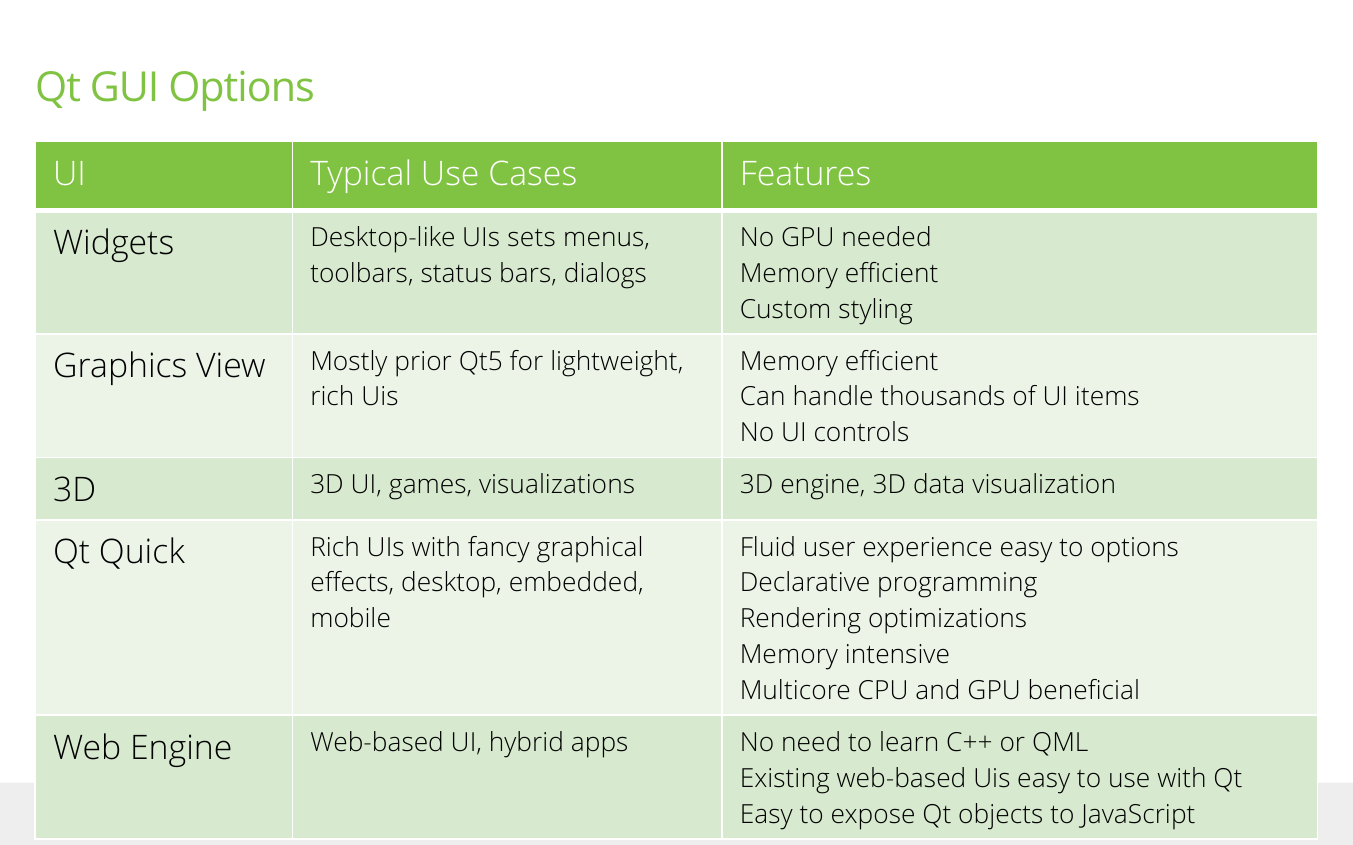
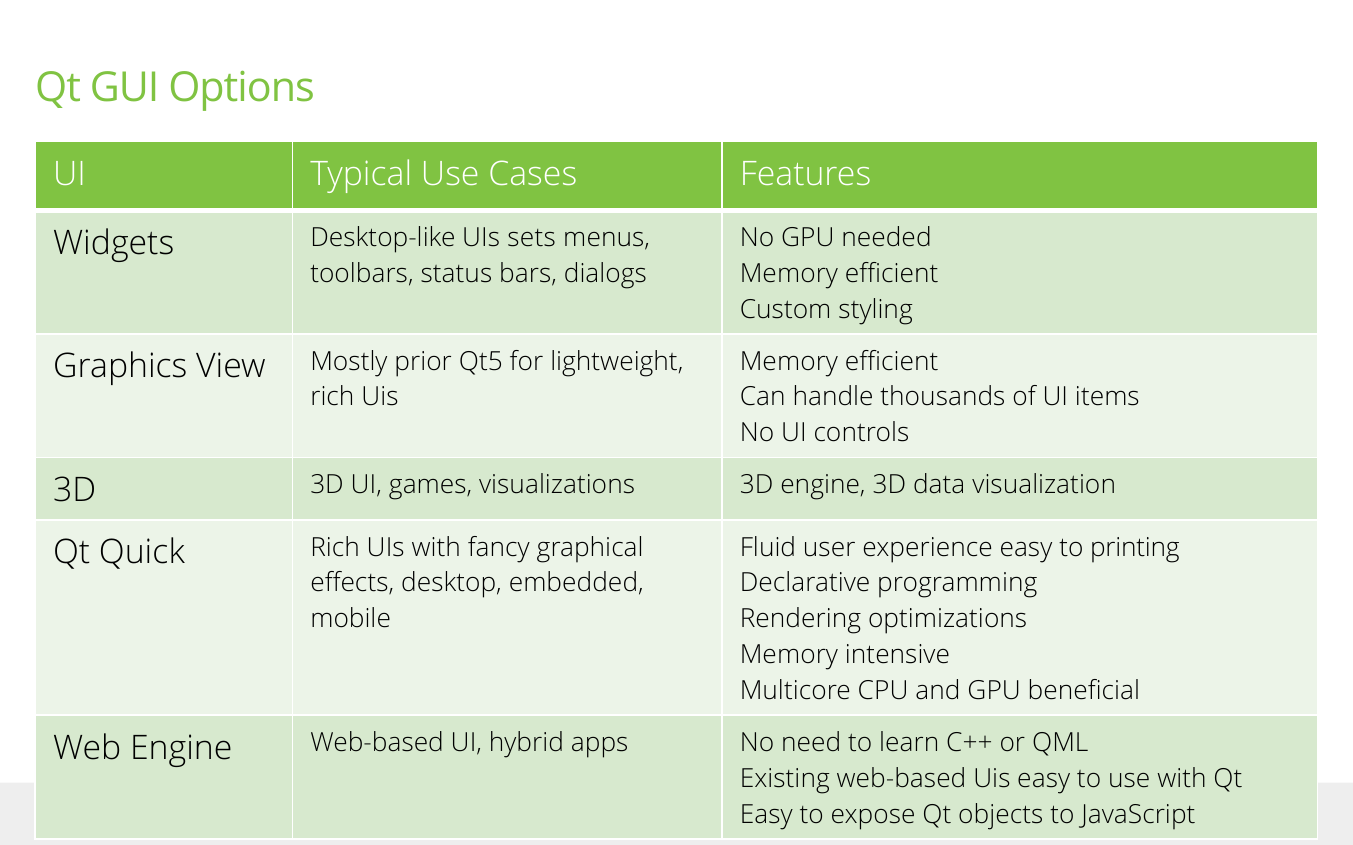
to options: options -> printing (1135, 548)
